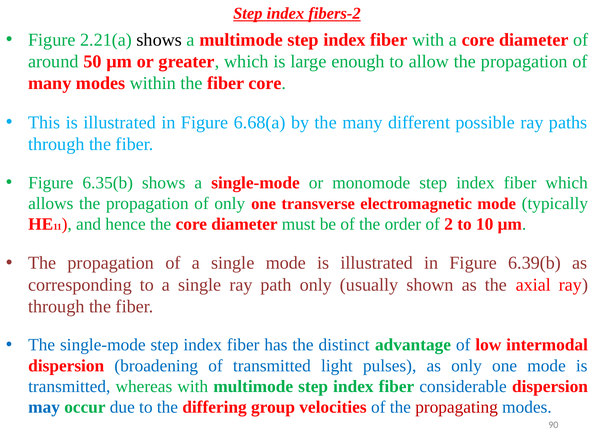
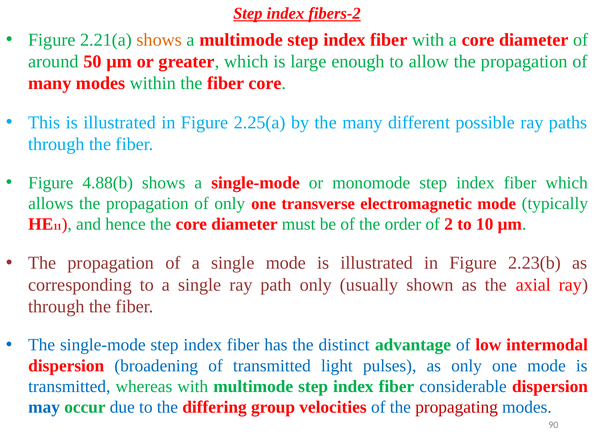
shows colour: black -> orange (159, 40)
6.68(a: 6.68(a -> 2.25(a (260, 123)
6.35(b: 6.35(b -> 4.88(b (108, 183)
6.39(b: 6.39(b -> 2.23(b (535, 263)
